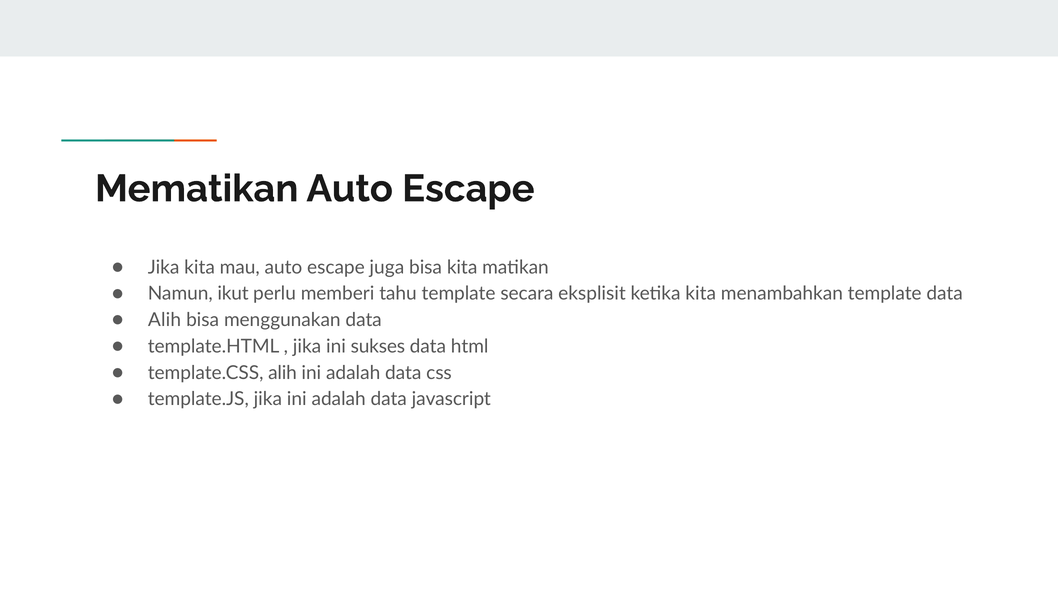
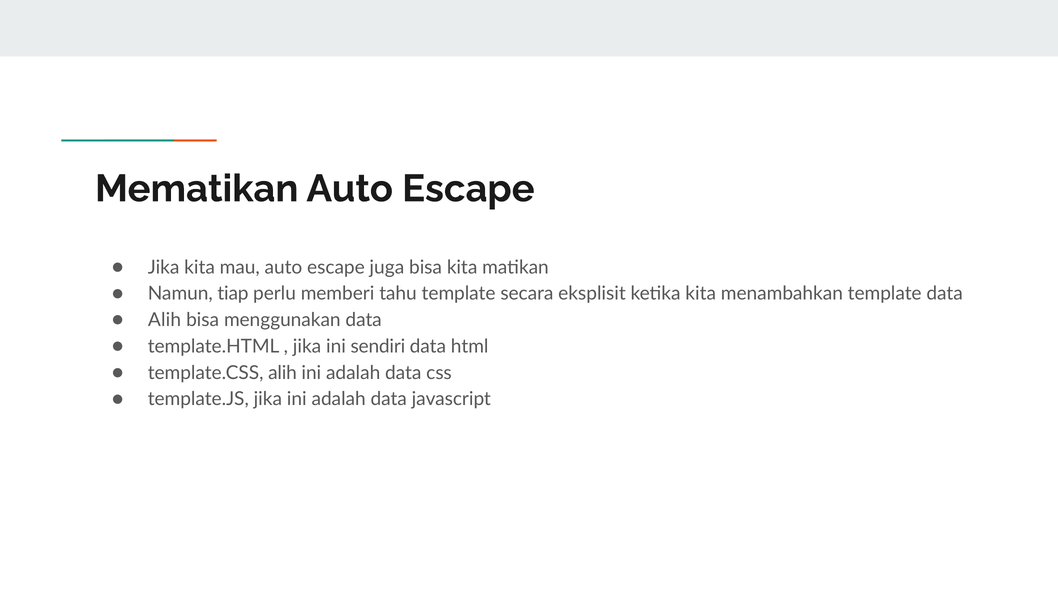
ikut: ikut -> tiap (233, 294)
sukses: sukses -> sendiri (378, 346)
